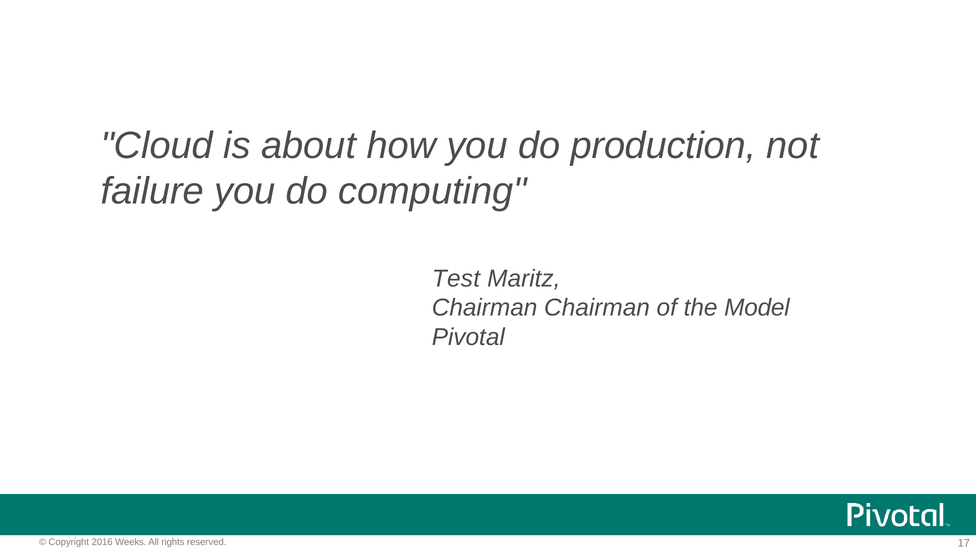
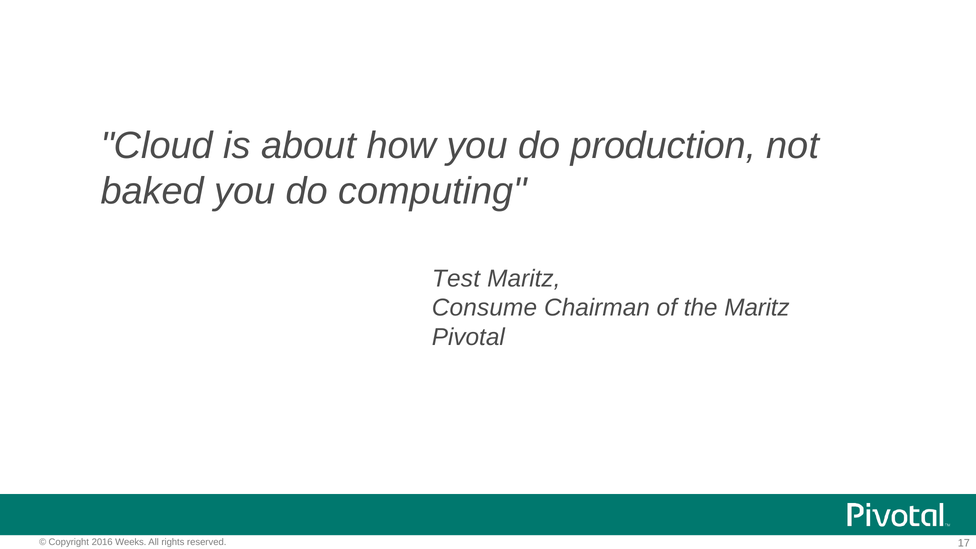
failure: failure -> baked (152, 191)
Chairman: Chairman -> Consume (484, 308)
the Model: Model -> Maritz (757, 308)
